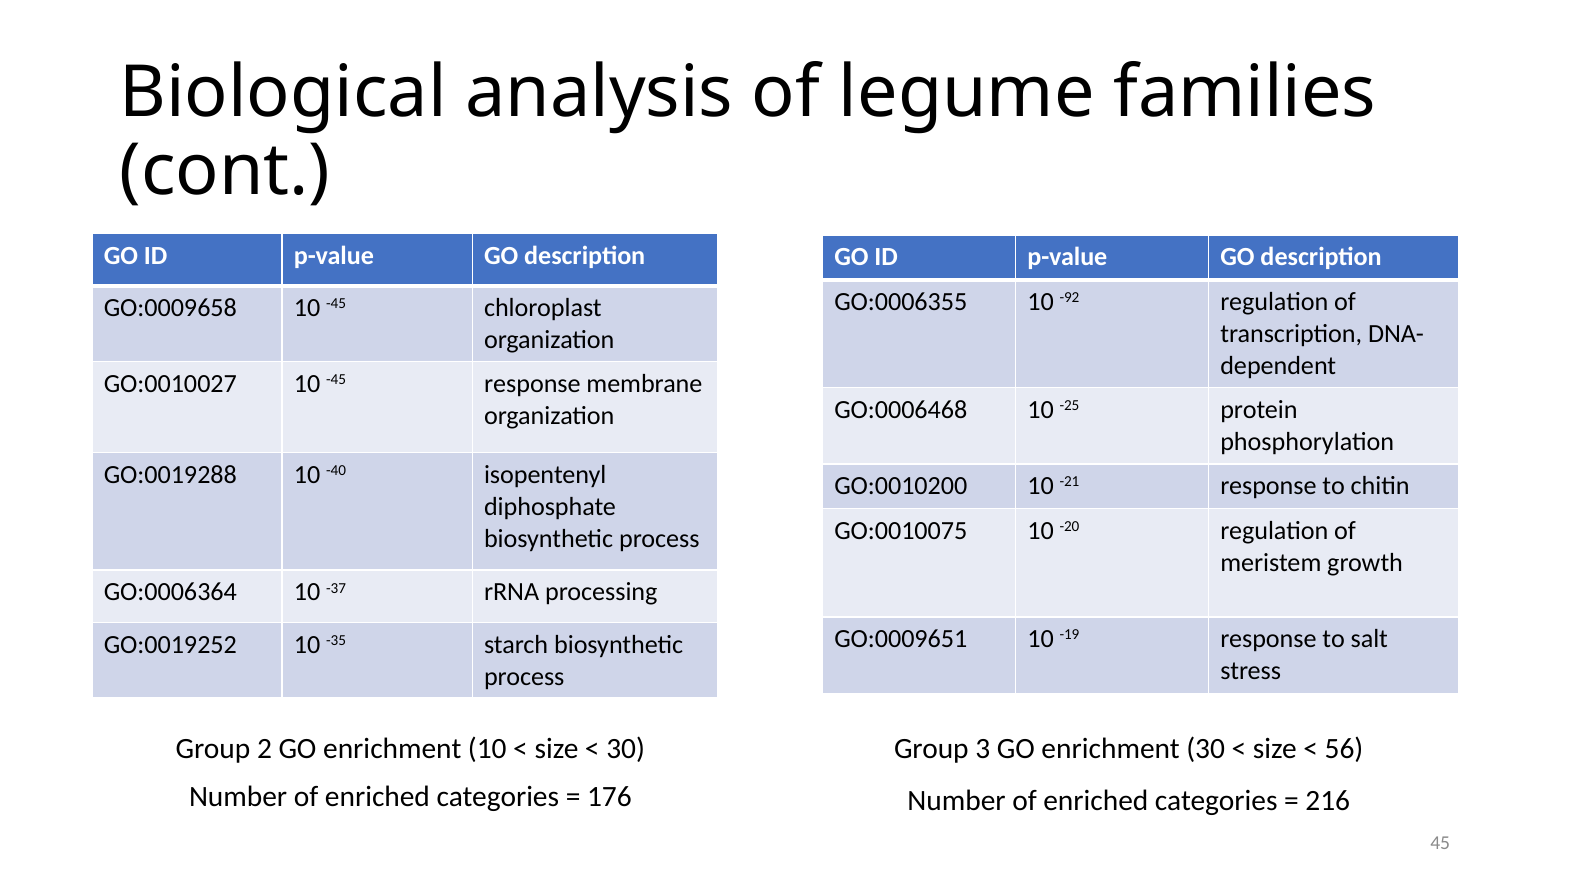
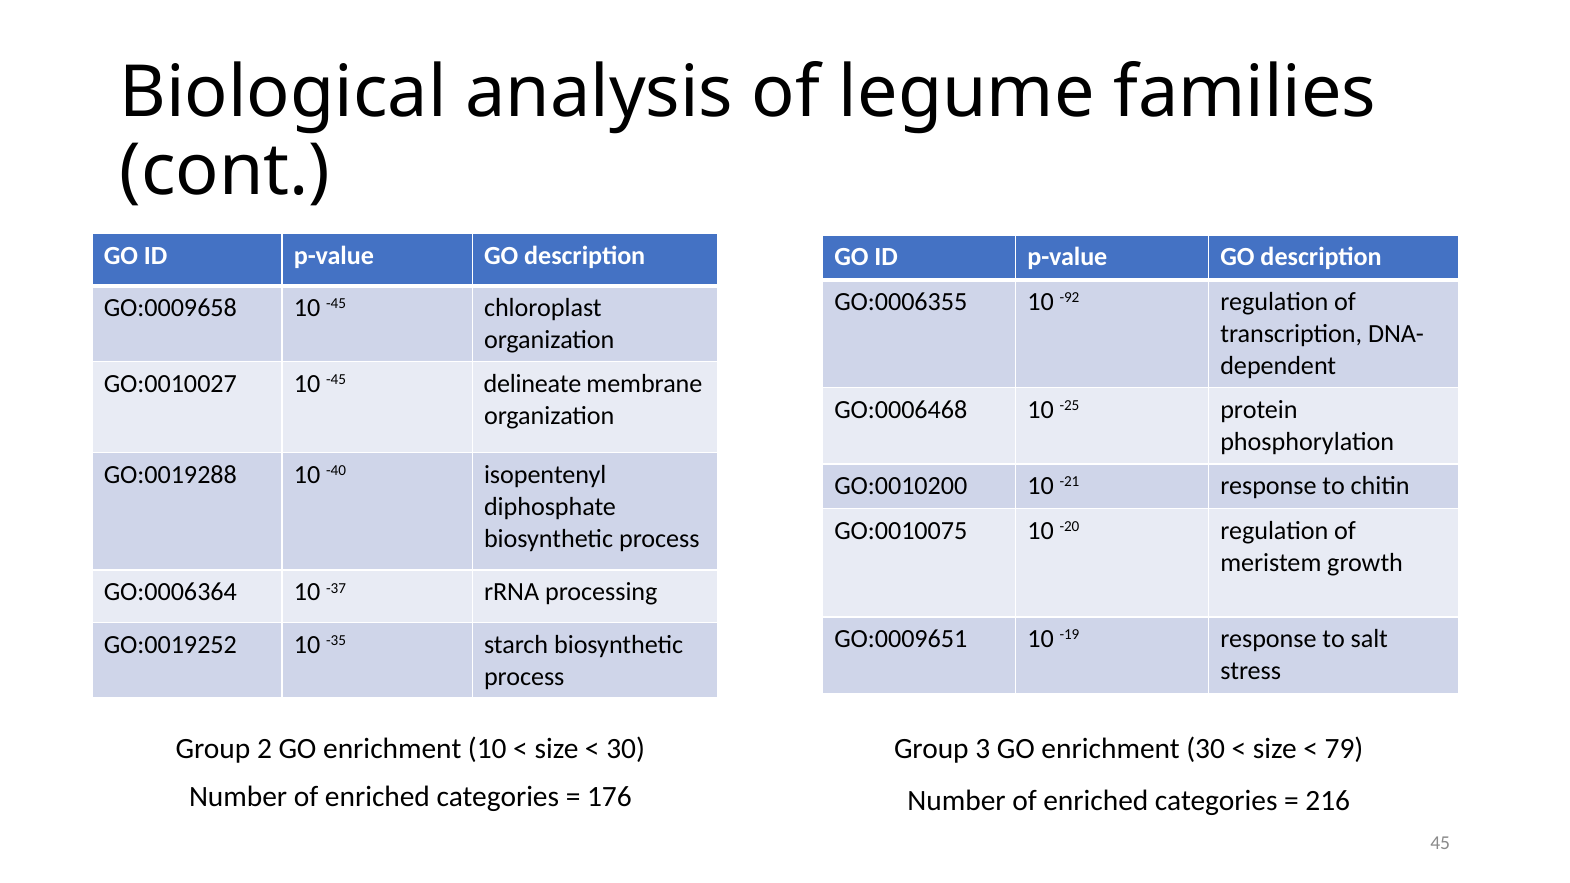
-45 response: response -> delineate (533, 384)
56: 56 -> 79 (1344, 748)
